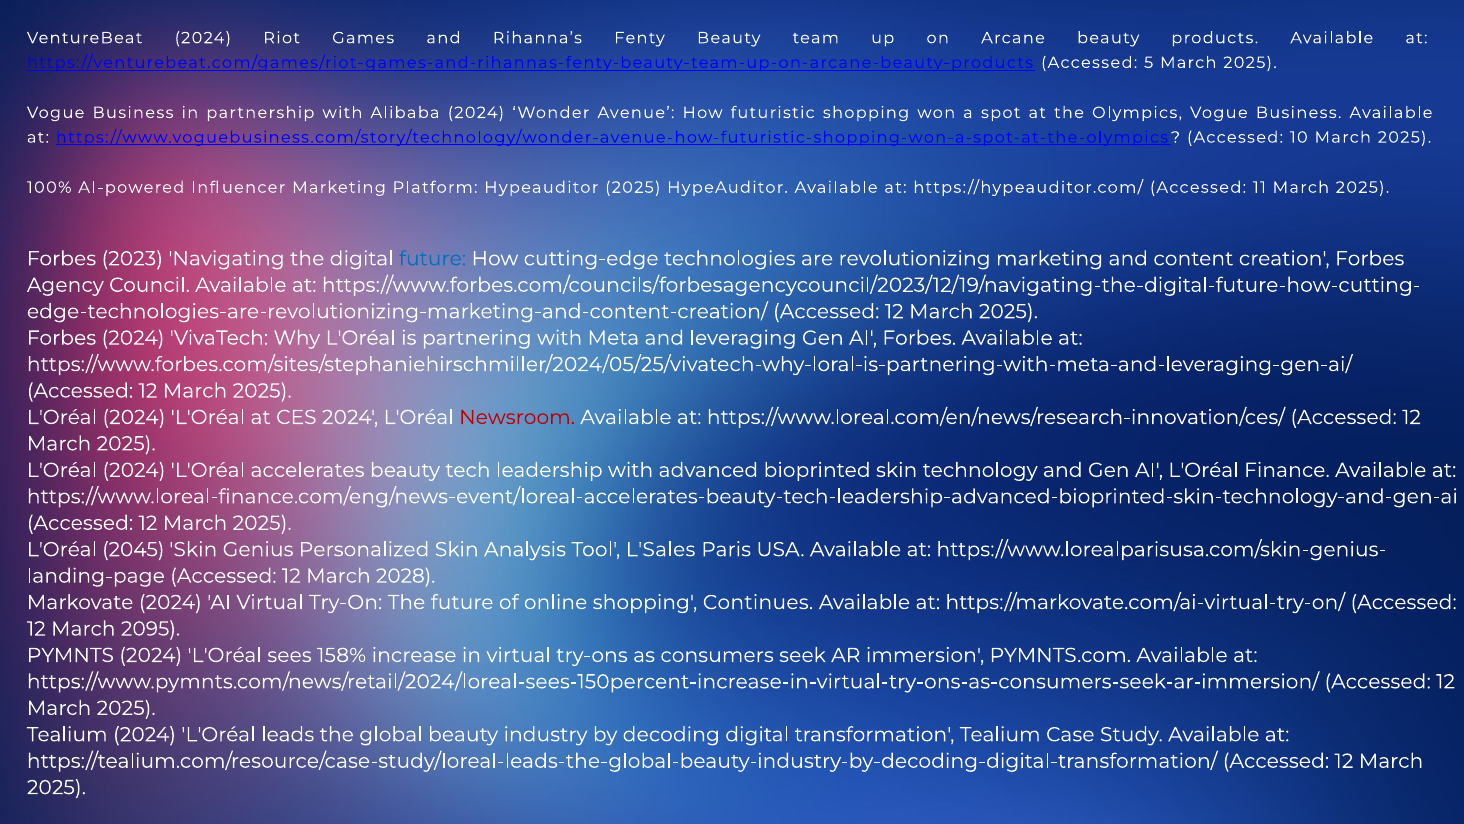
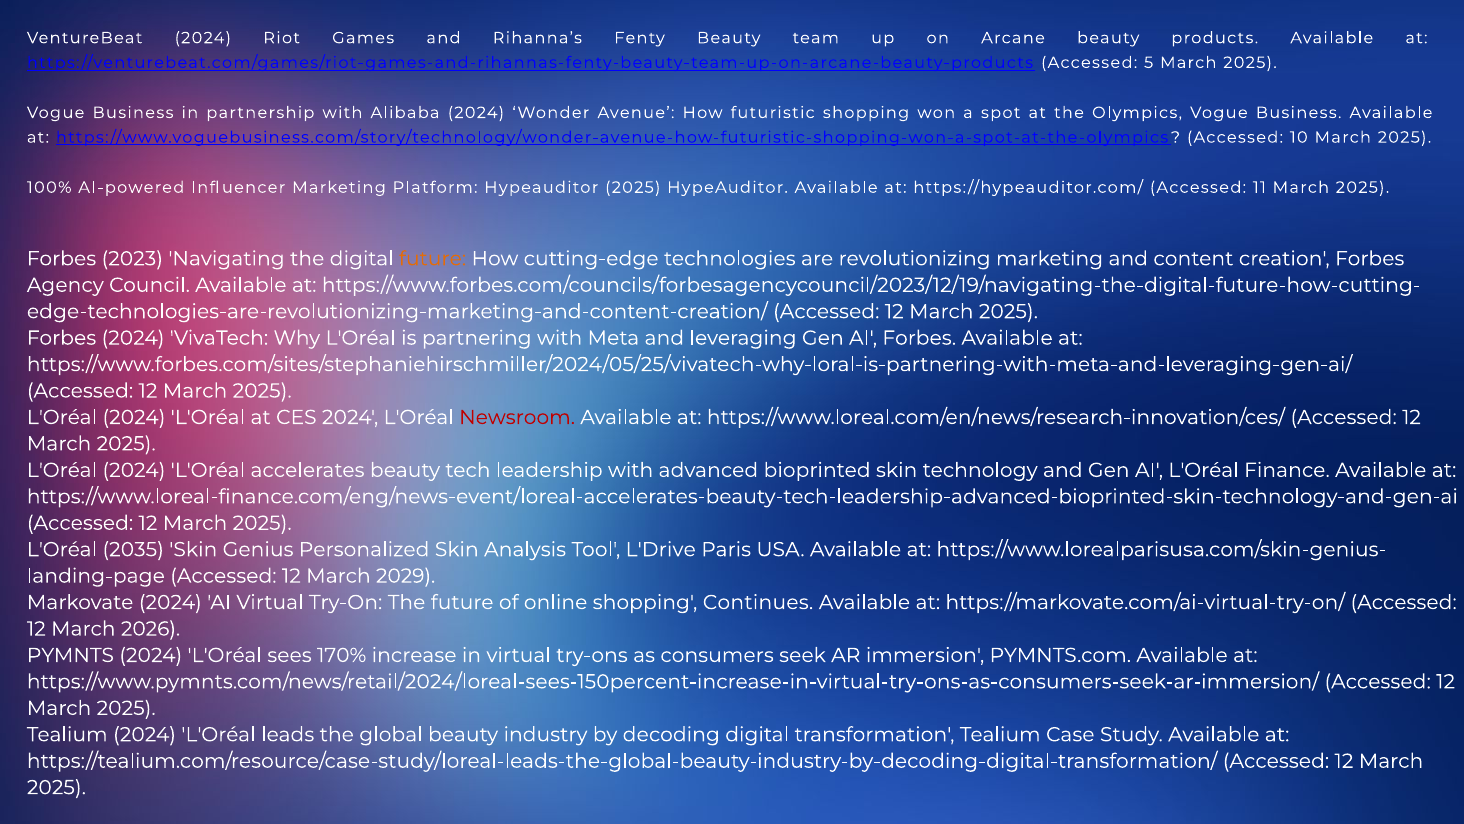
future colour: blue -> orange (433, 259)
2045: 2045 -> 2035 (133, 549)
L'Sales: L'Sales -> L'Drive (661, 549)
2028: 2028 -> 2029 (406, 576)
2095: 2095 -> 2026 (151, 628)
158%: 158% -> 170% (342, 655)
